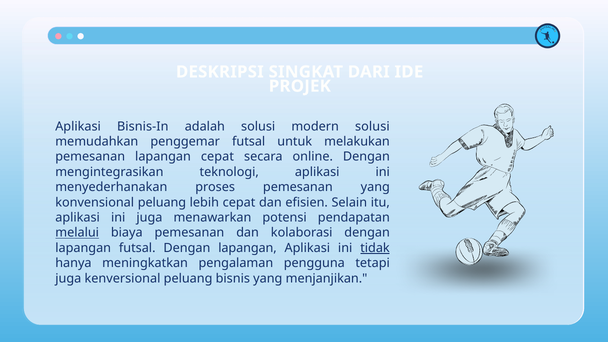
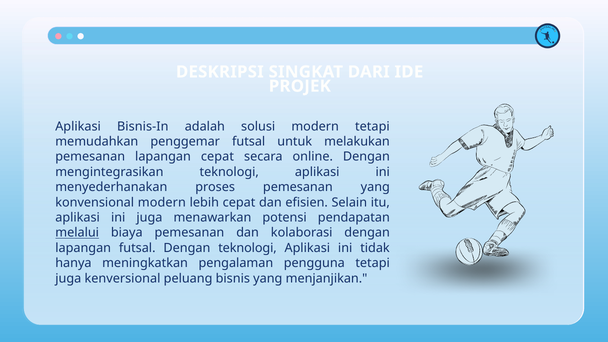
modern solusi: solusi -> tetapi (372, 126)
konvensional peluang: peluang -> modern (162, 202)
futsal Dengan lapangan: lapangan -> teknologi (248, 248)
tidak underline: present -> none (375, 248)
